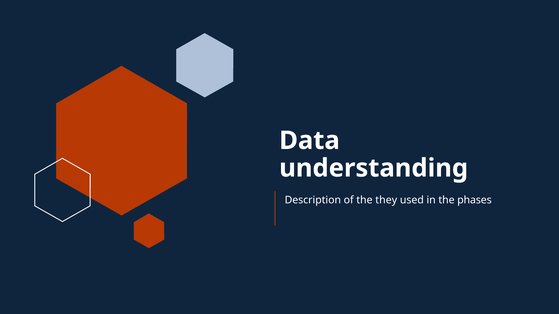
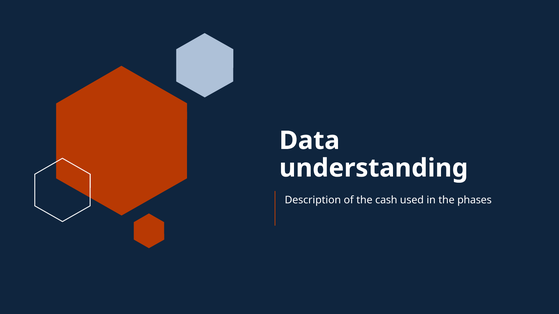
they: they -> cash (386, 200)
